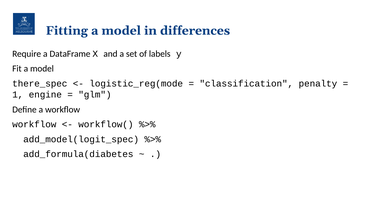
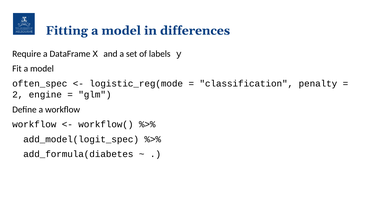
there_spec: there_spec -> often_spec (40, 83)
1: 1 -> 2 (18, 94)
